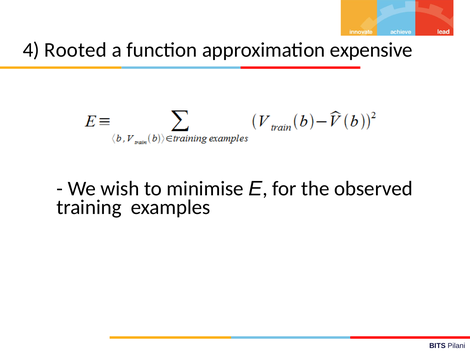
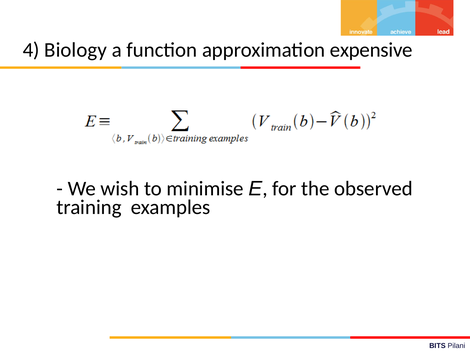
Rooted: Rooted -> Biology (76, 50)
